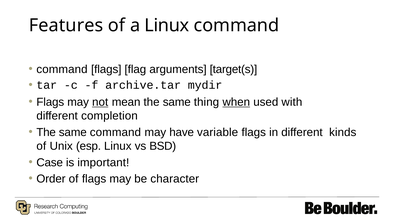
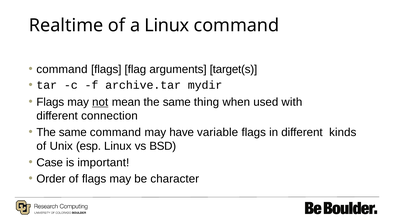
Features: Features -> Realtime (66, 25)
when underline: present -> none (236, 102)
completion: completion -> connection (109, 116)
